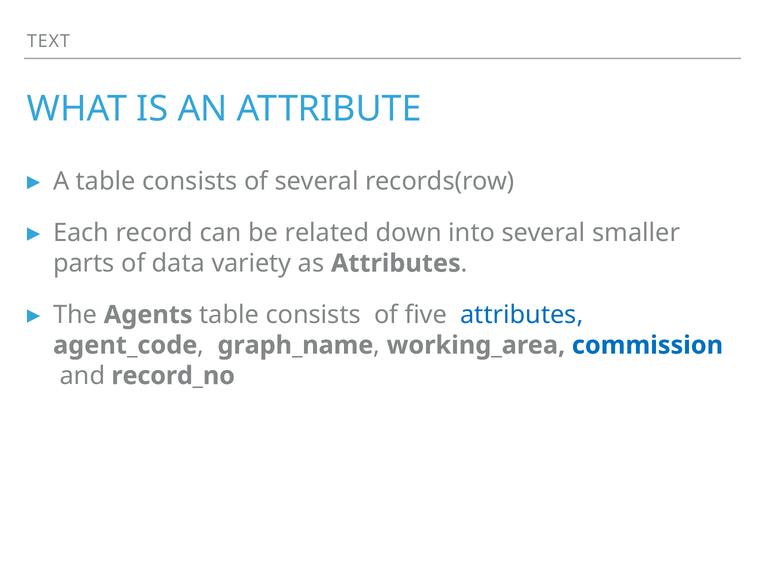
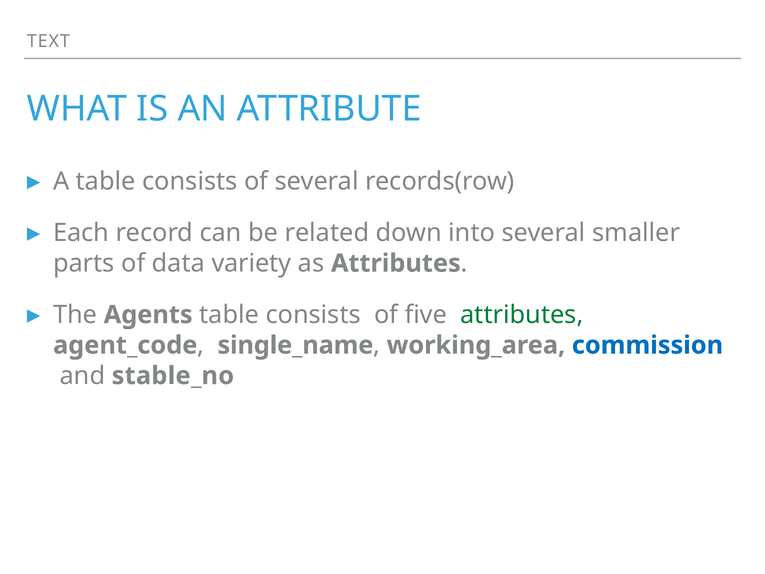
attributes colour: blue -> green (522, 315)
graph_name: graph_name -> single_name (295, 345)
record_no: record_no -> stable_no (173, 376)
